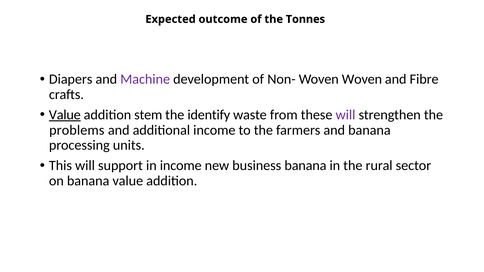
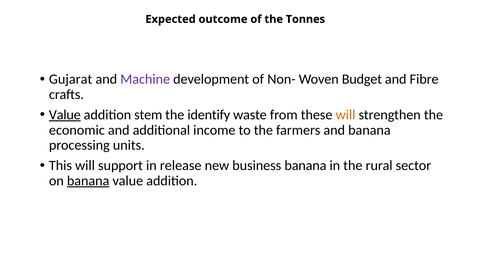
Diapers: Diapers -> Gujarat (71, 79)
Woven Woven: Woven -> Budget (362, 79)
will colour: purple -> orange (346, 115)
problems: problems -> economic (77, 130)
in income: income -> release (181, 166)
banana underline: none -> present (88, 181)
